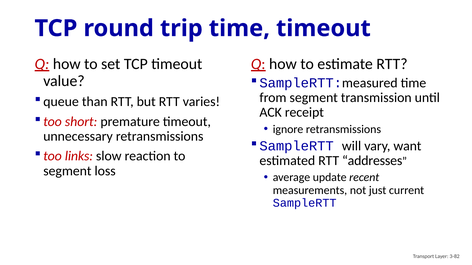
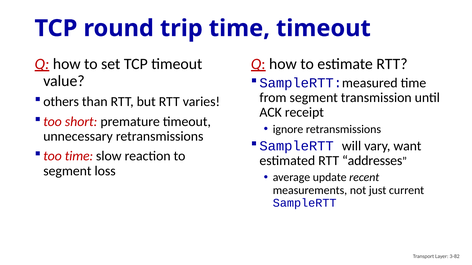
queue: queue -> others (61, 102)
too links: links -> time (79, 156)
